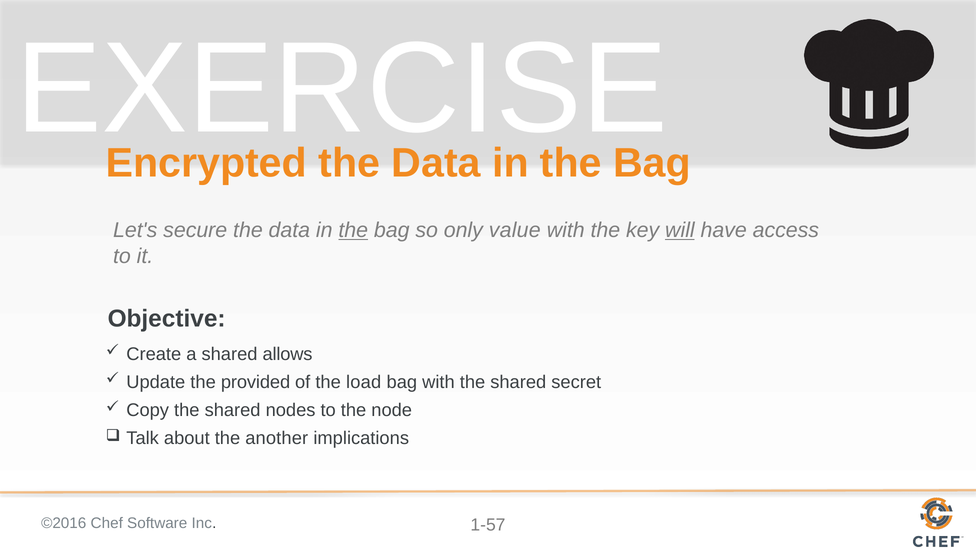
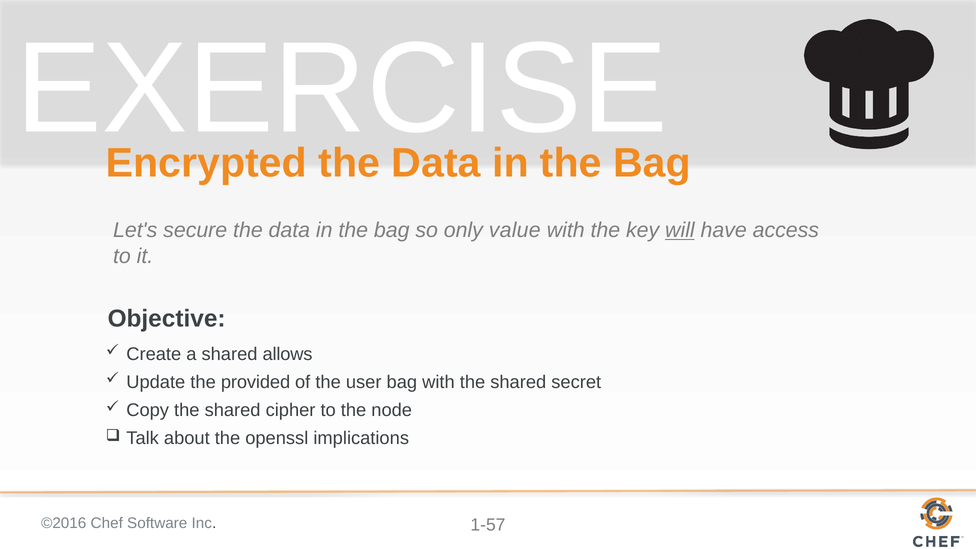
the underline: present -> none (353, 230)
load: load -> user (364, 382)
nodes: nodes -> cipher (291, 410)
another: another -> openssl (277, 438)
